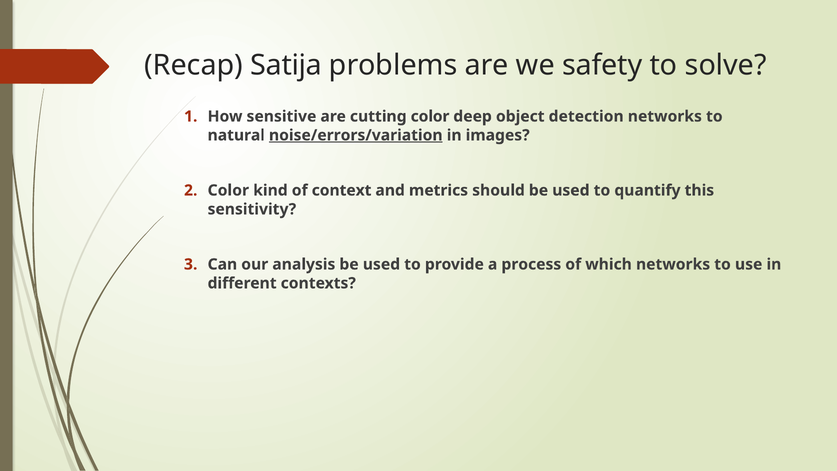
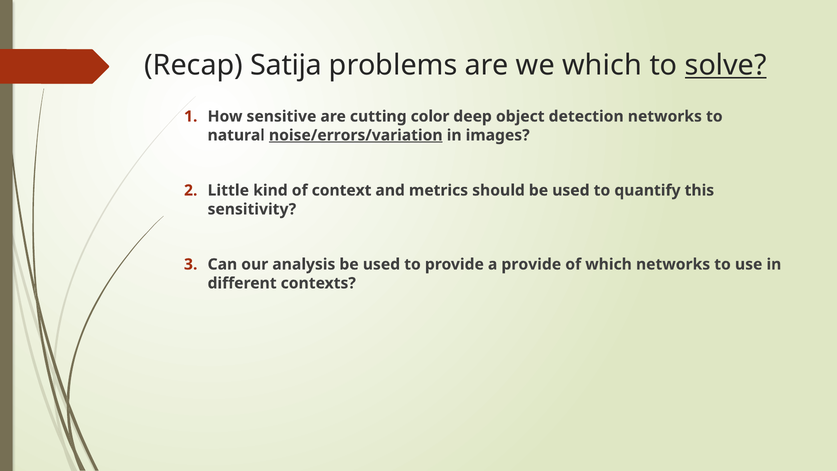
we safety: safety -> which (602, 65)
solve underline: none -> present (726, 65)
Color: Color -> Little (228, 190)
a process: process -> provide (531, 264)
